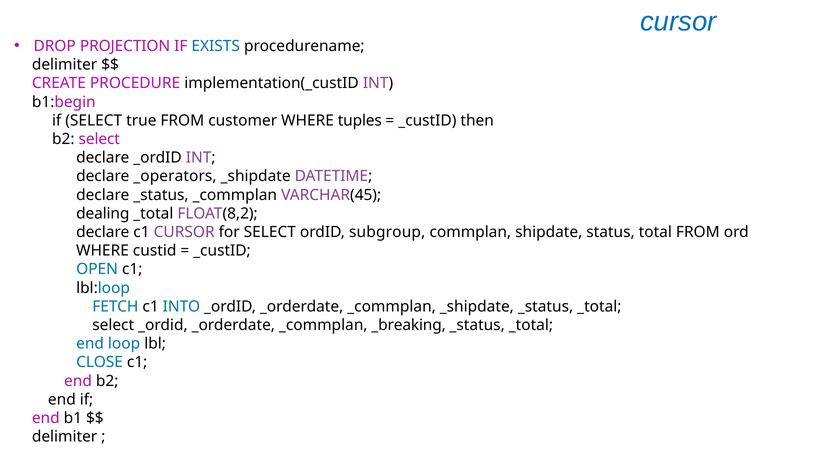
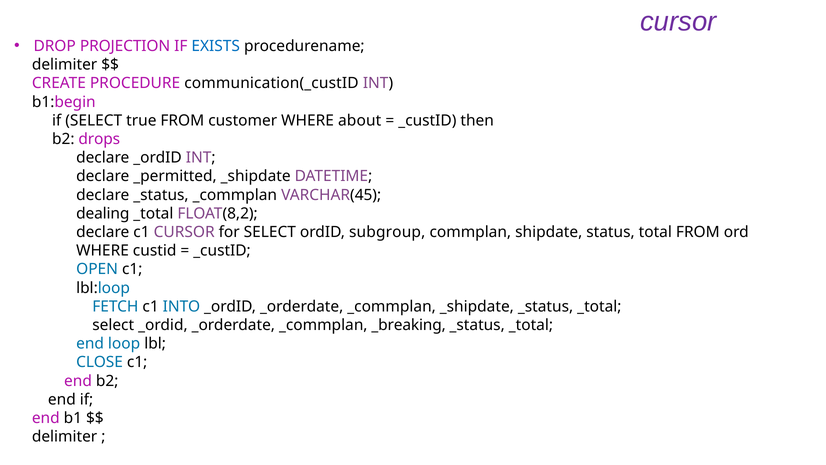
cursor colour: blue -> purple (678, 21)
implementation(_custID: implementation(_custID -> communication(_custID (271, 83)
tuples: tuples -> about (360, 120)
b2 select: select -> drops (99, 139)
_operators: _operators -> _permitted (175, 176)
